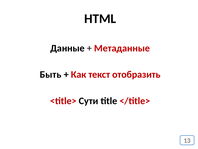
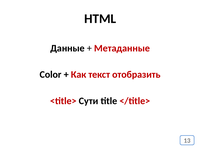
Быть: Быть -> Color (51, 74)
